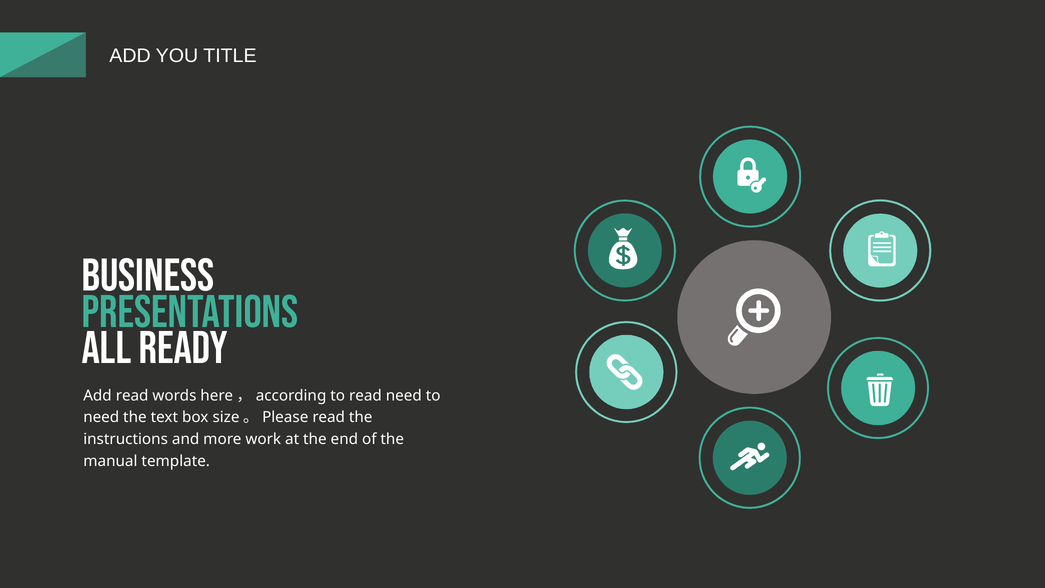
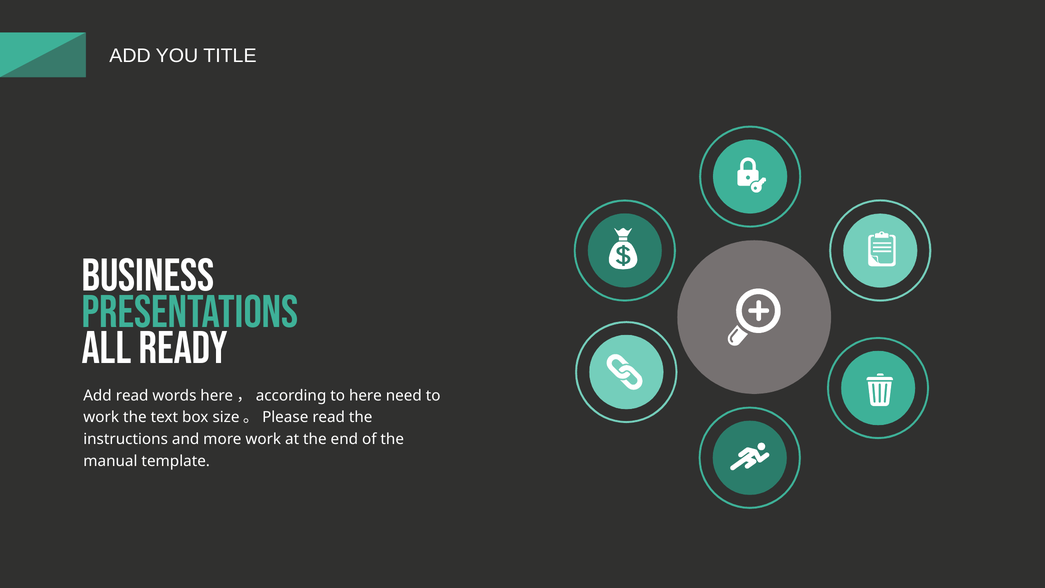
to read: read -> here (365, 395)
need: need -> work (101, 417)
